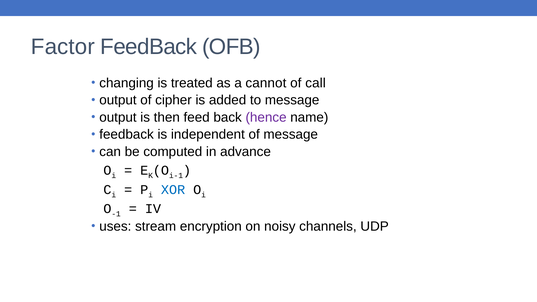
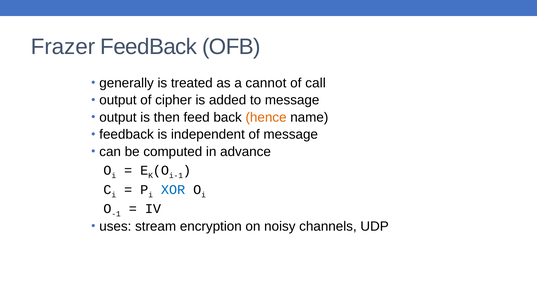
Factor: Factor -> Frazer (63, 47)
changing: changing -> generally (127, 83)
hence colour: purple -> orange (266, 117)
